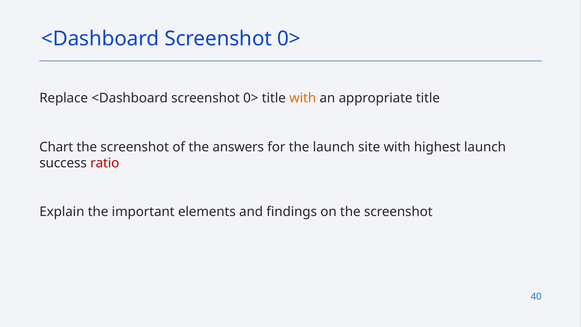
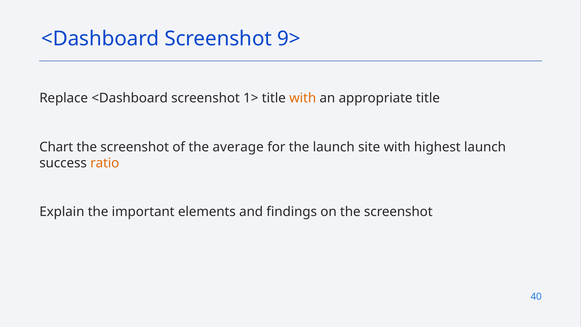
0>: 0> -> 9> (289, 39)
Replace <Dashboard screenshot 0>: 0> -> 1> (251, 98)
answers: answers -> average (238, 147)
ratio colour: red -> orange (105, 163)
